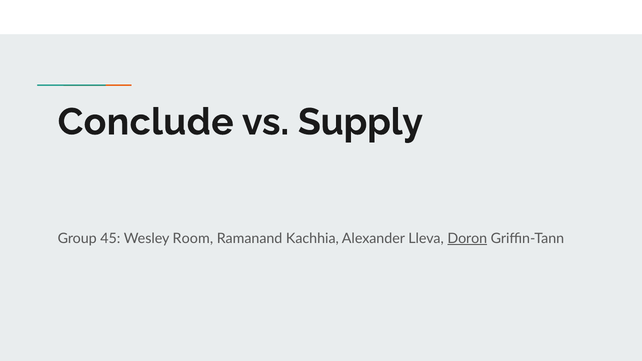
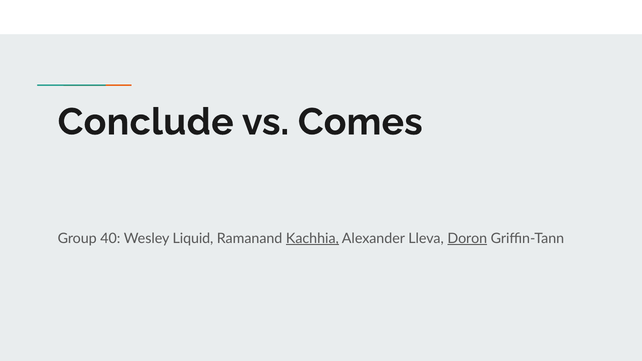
Supply: Supply -> Comes (360, 122)
45: 45 -> 40 (110, 239)
Room: Room -> Liquid (193, 239)
Kachhia underline: none -> present (312, 239)
